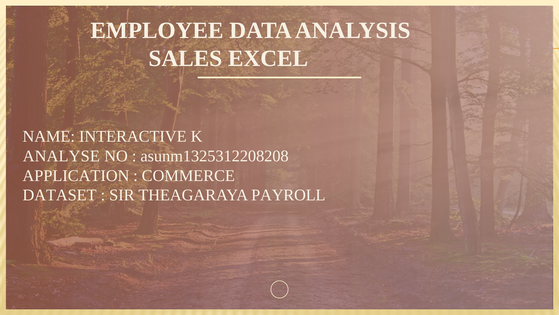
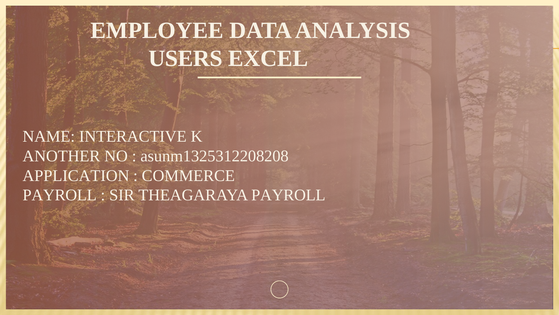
SALES: SALES -> USERS (185, 58)
ANALYSE: ANALYSE -> ANOTHER (61, 156)
DATASET: DATASET -> PAYROLL (60, 195)
